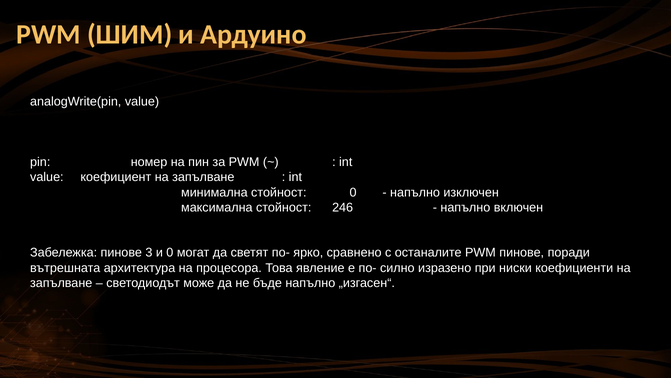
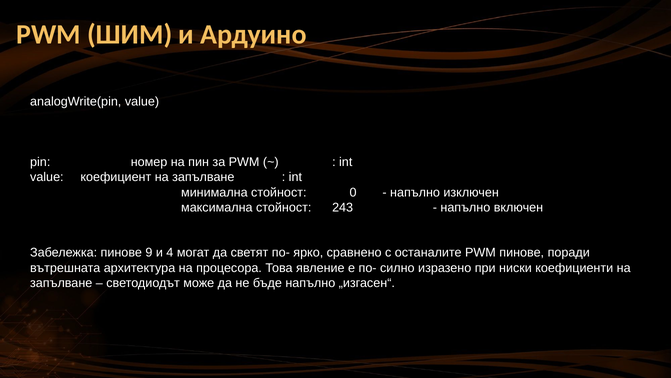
246: 246 -> 243 (343, 207)
3: 3 -> 9 (149, 253)
и 0: 0 -> 4 (170, 253)
